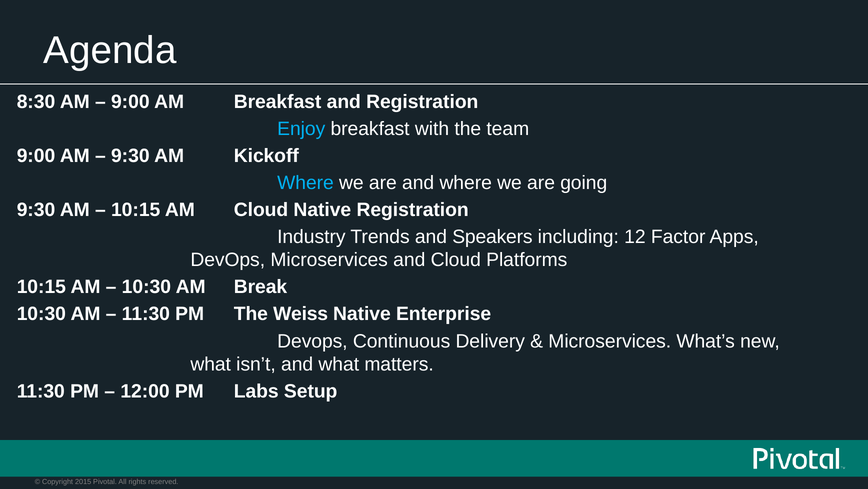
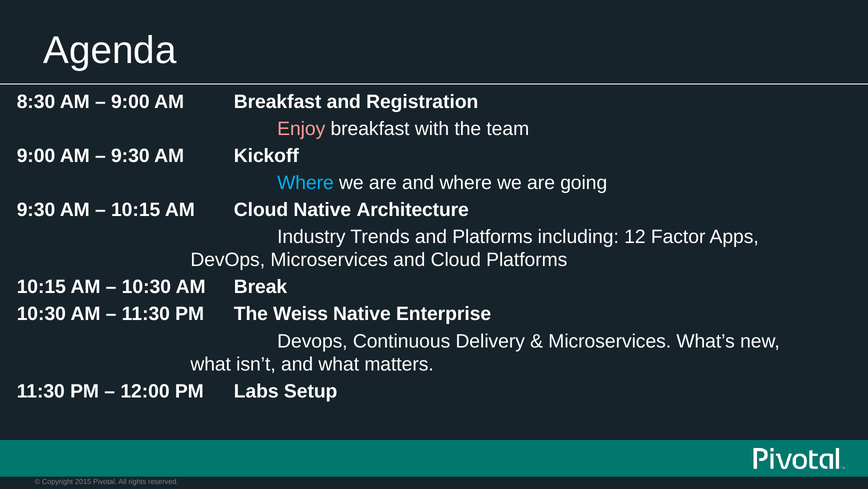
Enjoy colour: light blue -> pink (301, 129)
Native Registration: Registration -> Architecture (413, 210)
and Speakers: Speakers -> Platforms (492, 237)
